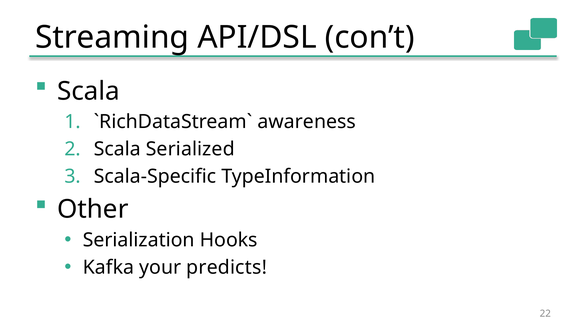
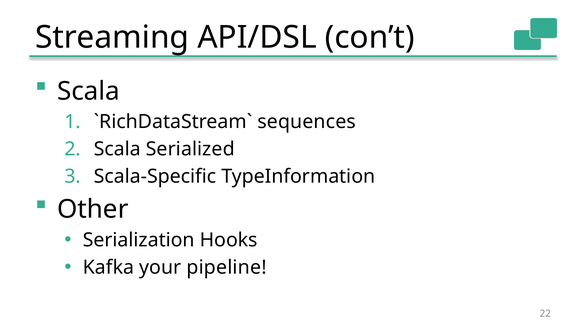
awareness: awareness -> sequences (307, 122)
predicts: predicts -> pipeline (227, 268)
